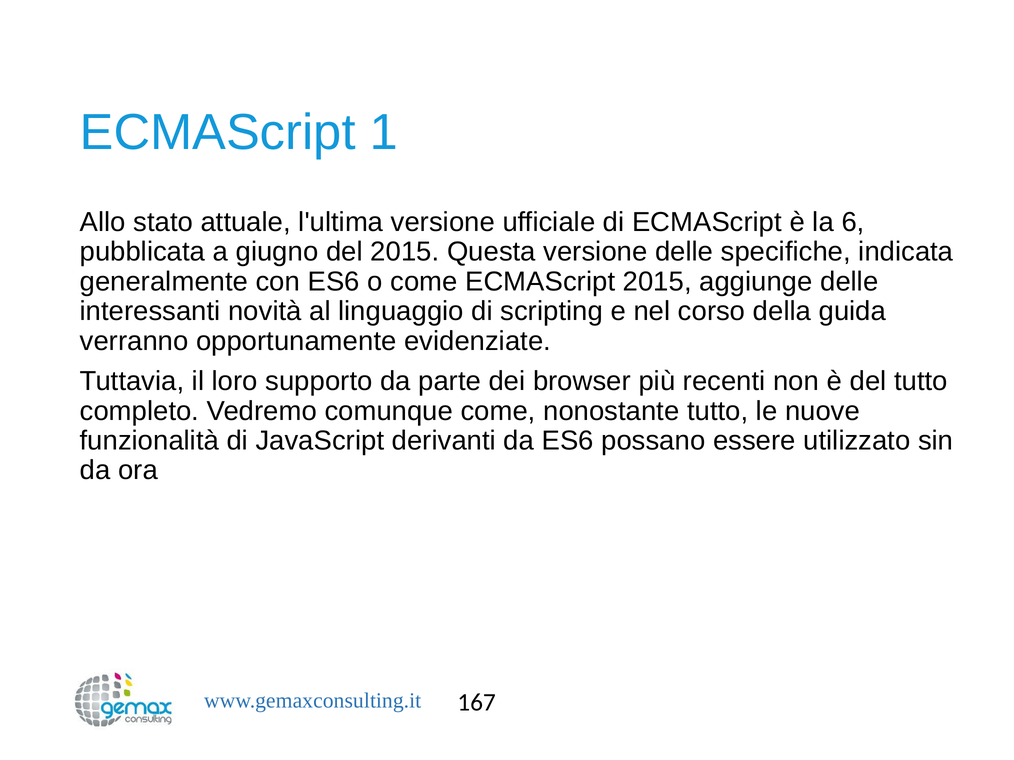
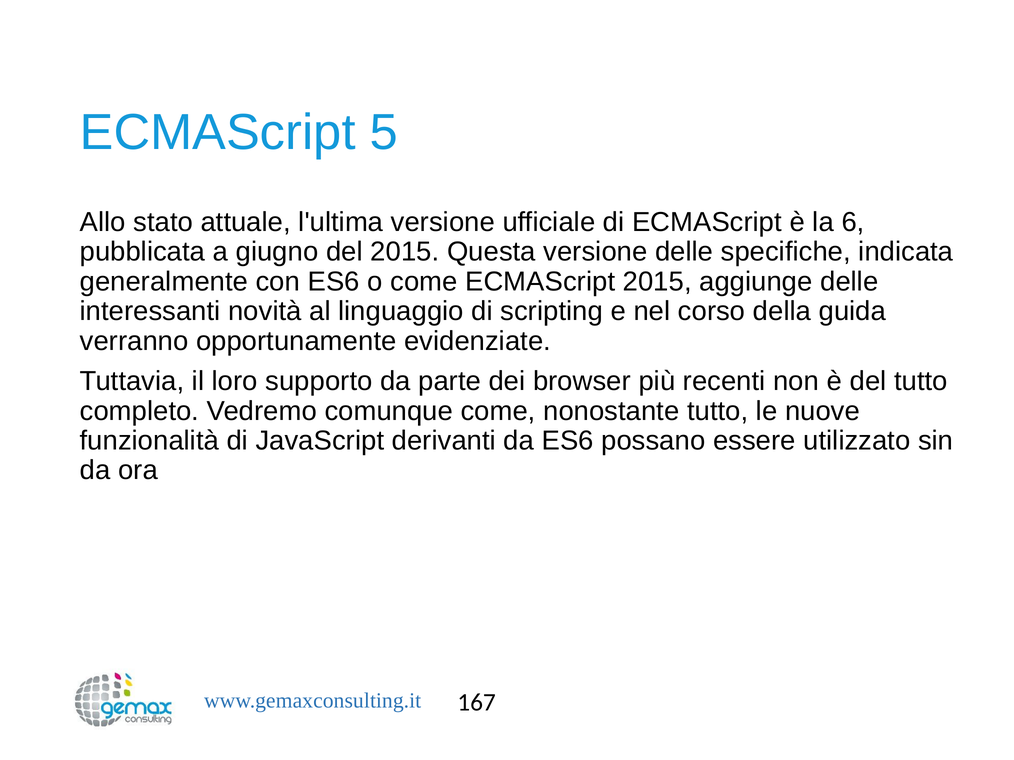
1: 1 -> 5 (384, 133)
